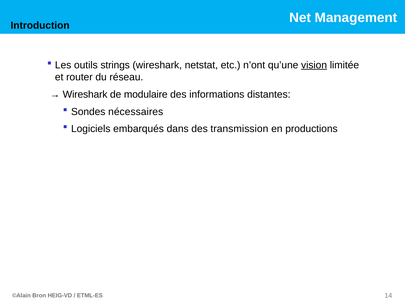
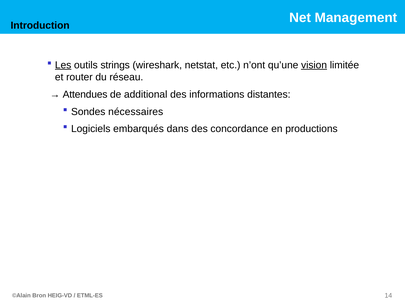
Les underline: none -> present (63, 65)
Wireshark: Wireshark -> Attendues (85, 94)
modulaire: modulaire -> additional (146, 94)
transmission: transmission -> concordance (239, 129)
